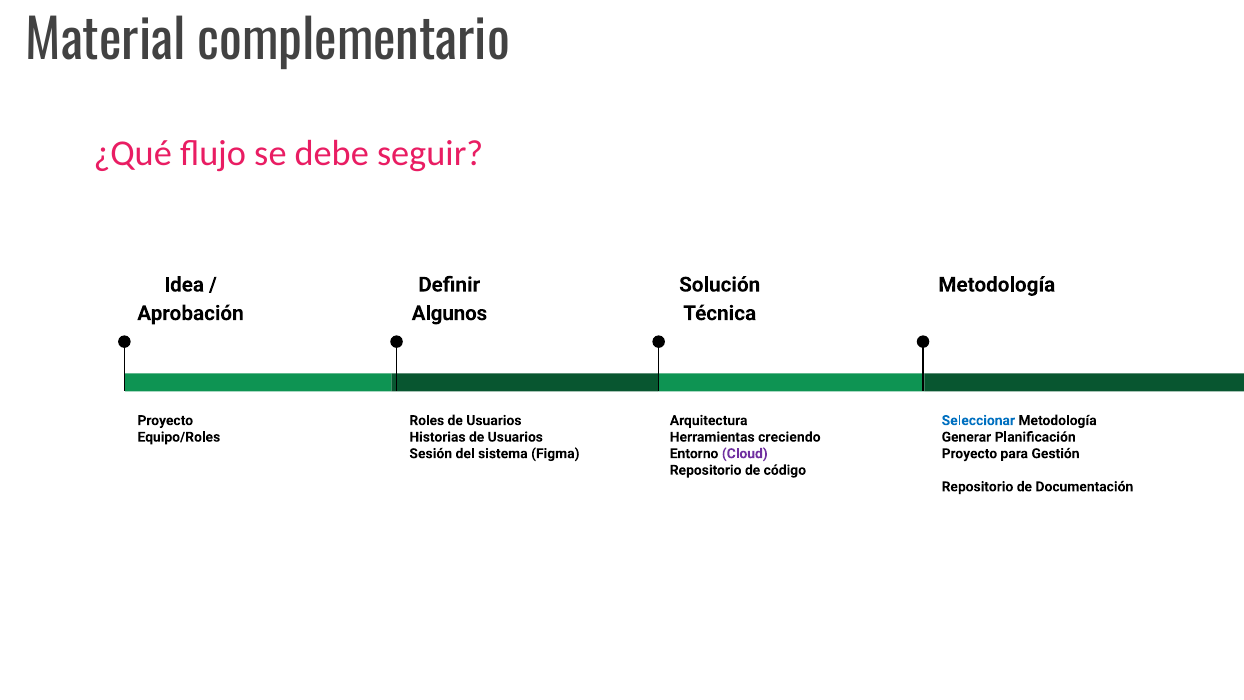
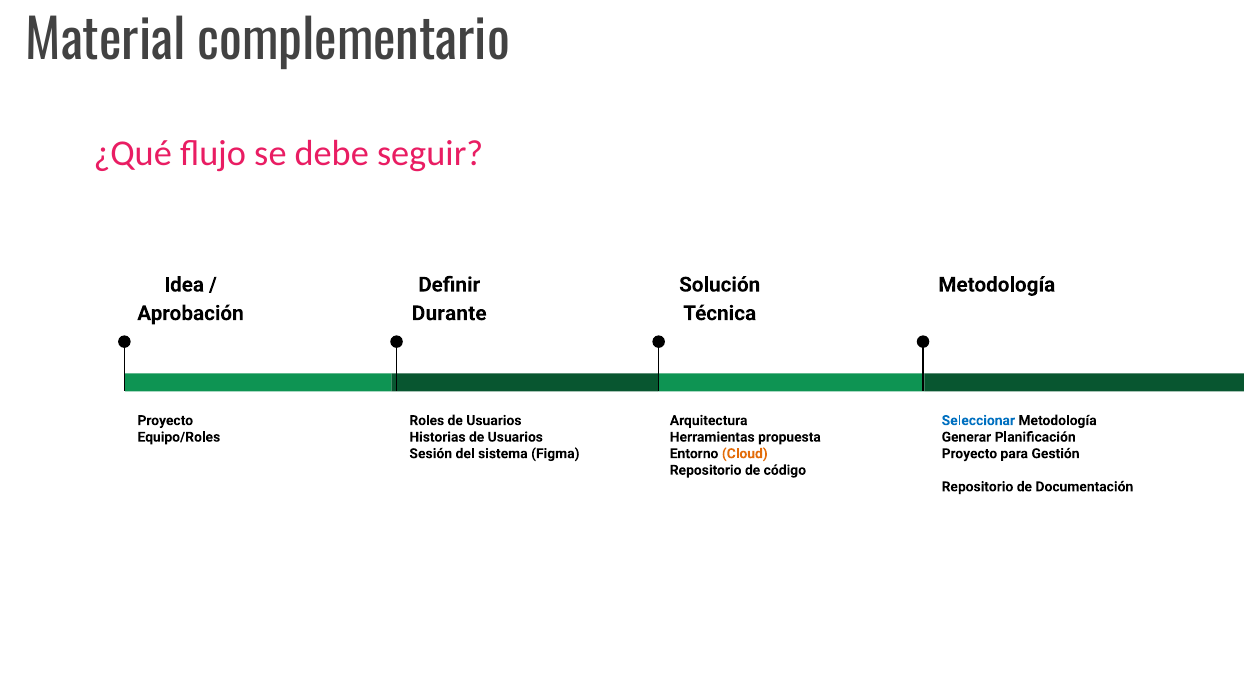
Algunos: Algunos -> Durante (449, 313)
creciendo: creciendo -> propuesta (789, 437)
Cloud colour: purple -> orange (745, 453)
